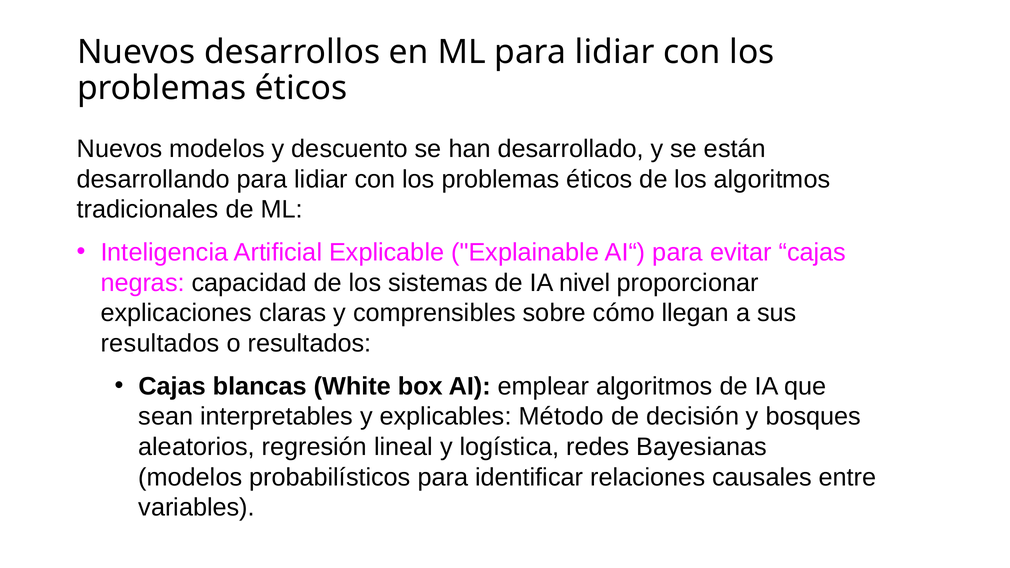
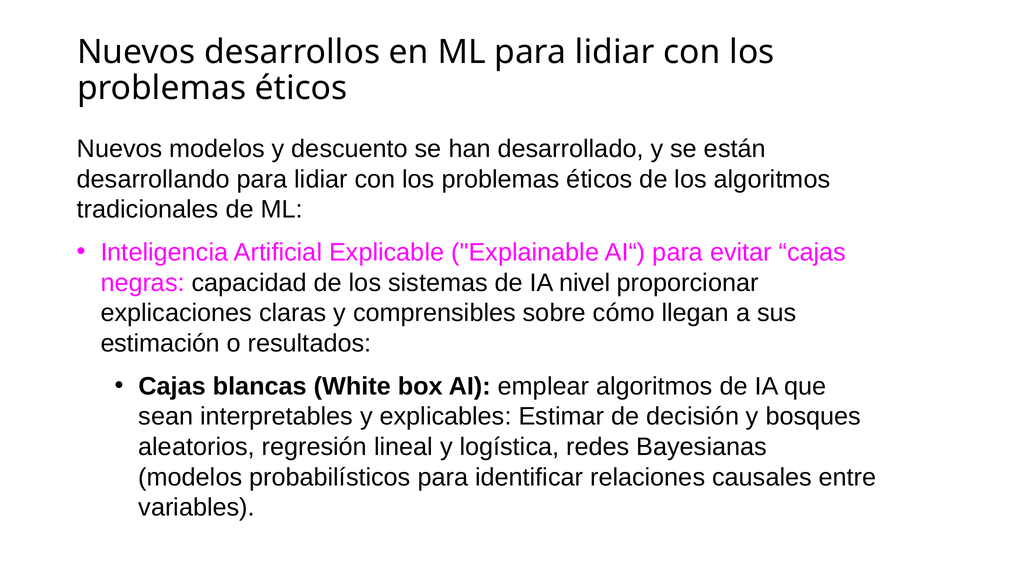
resultados: resultados -> estimación (160, 343)
Método: Método -> Estimar (561, 417)
